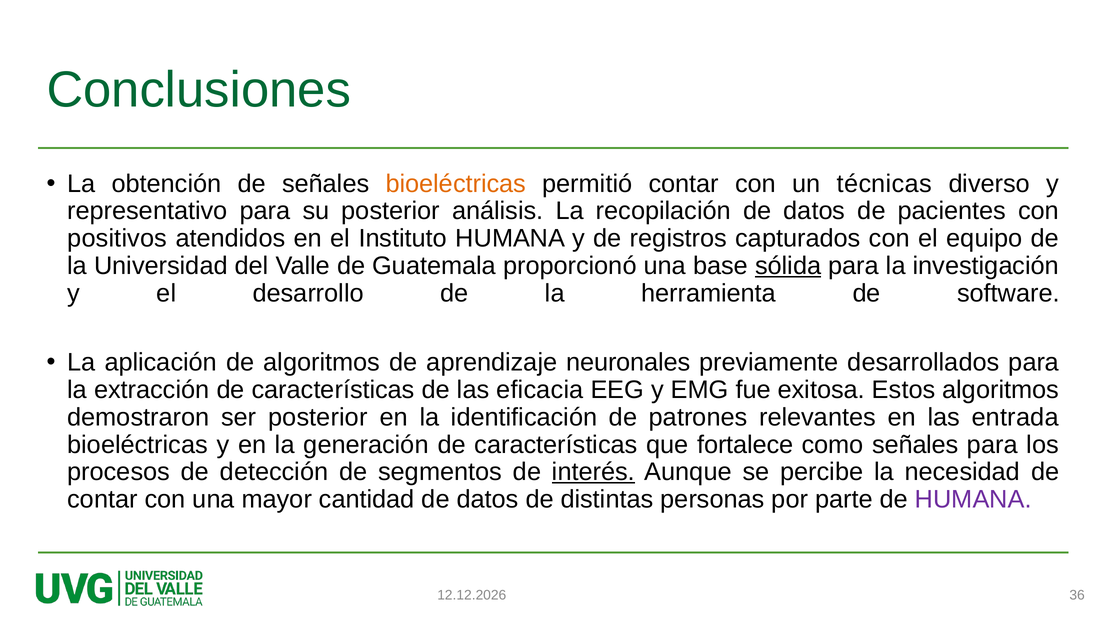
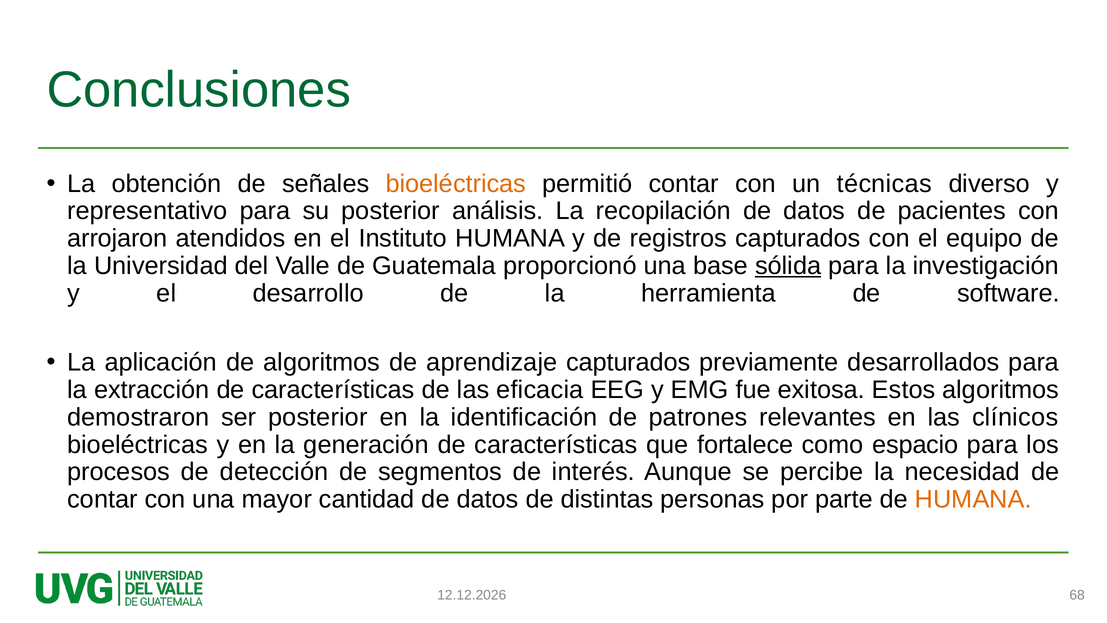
positivos: positivos -> arrojaron (117, 238)
aprendizaje neuronales: neuronales -> capturados (628, 362)
entrada: entrada -> clínicos (1015, 417)
como señales: señales -> espacio (915, 444)
interés underline: present -> none (593, 472)
HUMANA colour: purple -> orange (973, 499)
36: 36 -> 68 (1077, 595)
